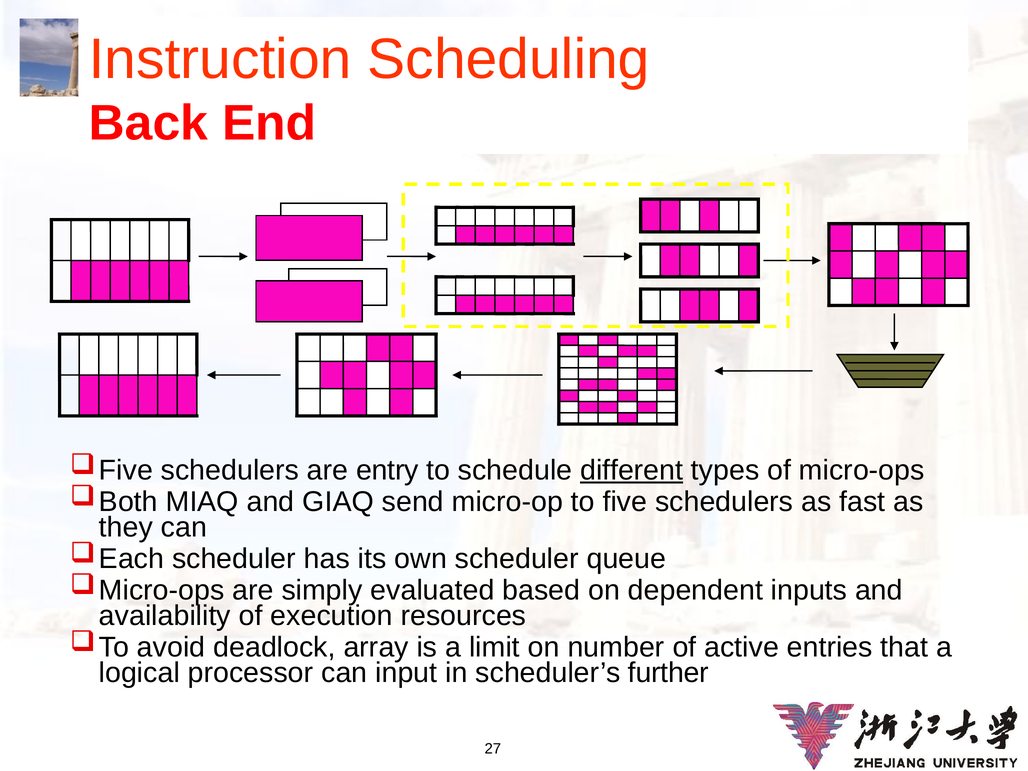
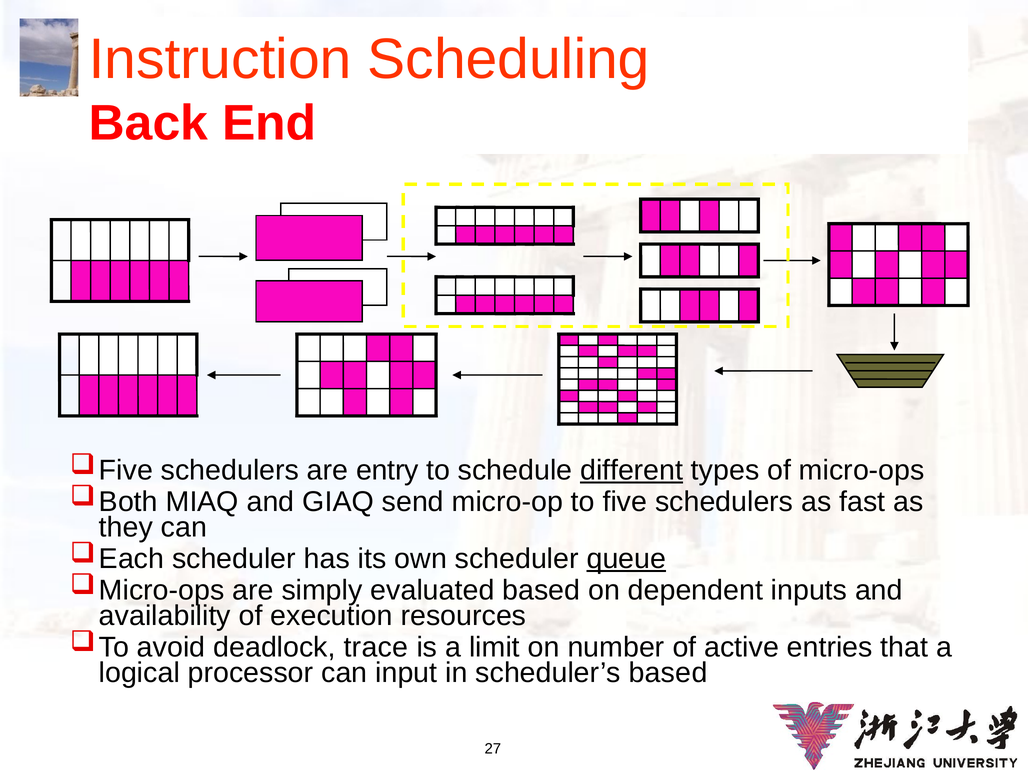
queue underline: none -> present (626, 559)
array: array -> trace (376, 647)
scheduler’s further: further -> based (668, 673)
